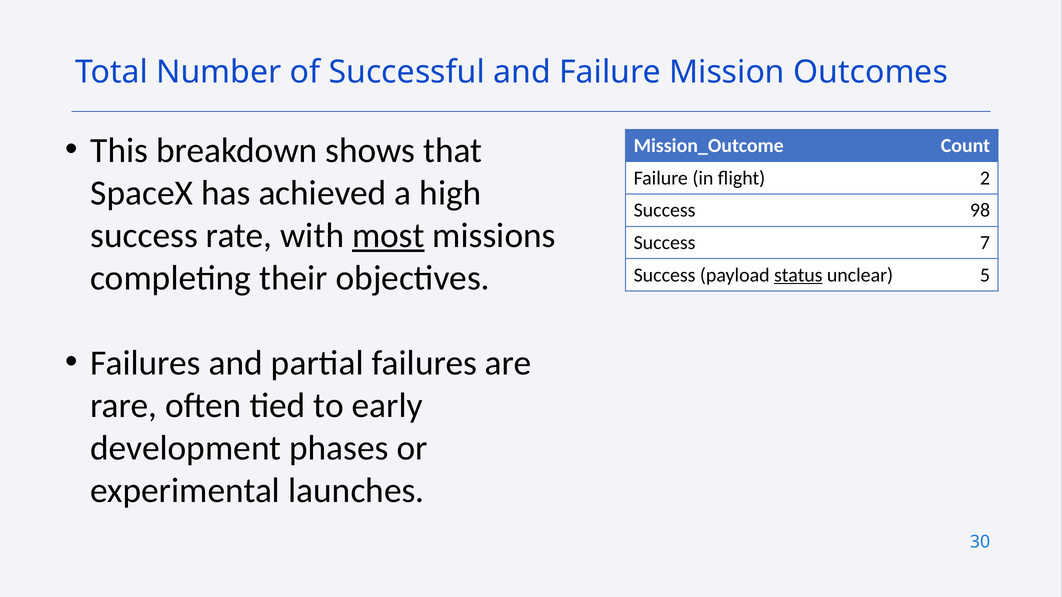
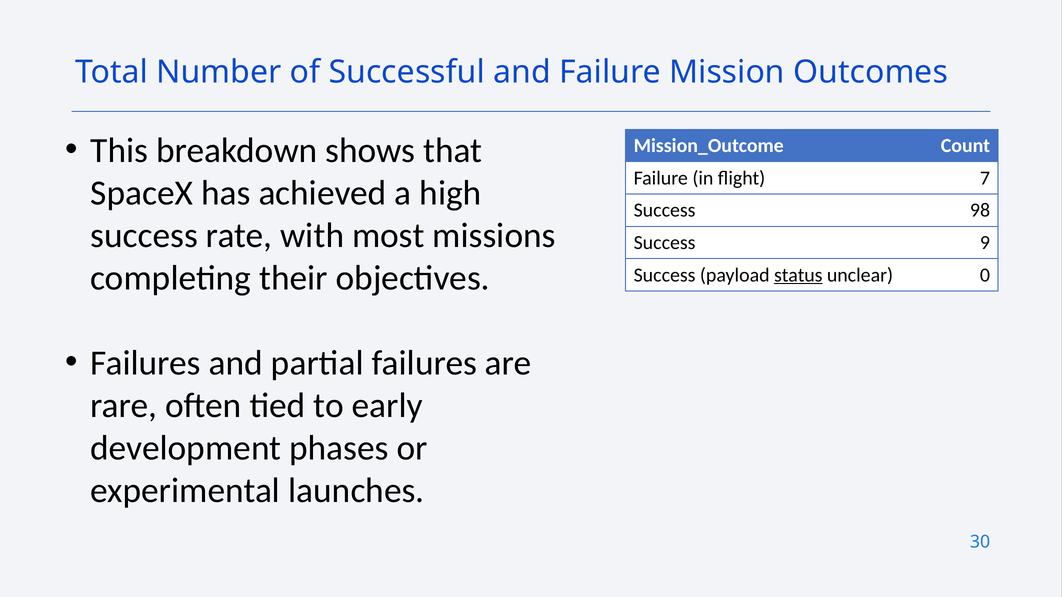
2: 2 -> 7 (985, 178)
most underline: present -> none (388, 236)
7: 7 -> 9 (985, 243)
5: 5 -> 0 (985, 275)
